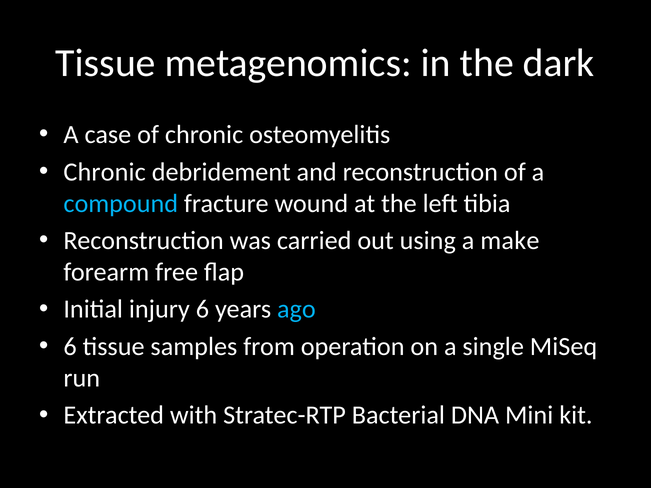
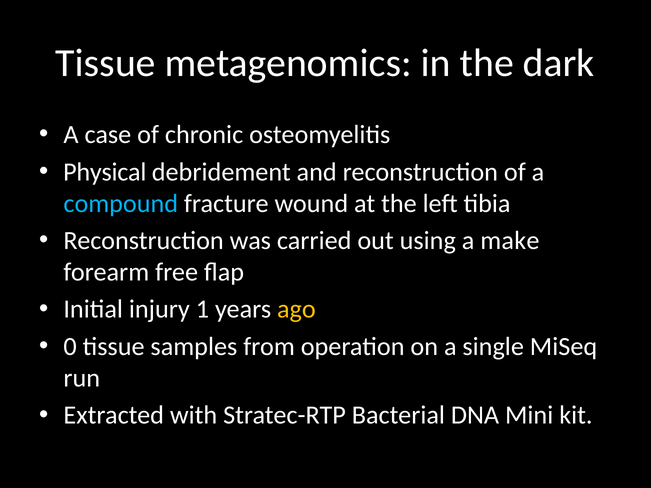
Chronic: Chronic -> Physical (105, 172)
injury 6: 6 -> 1 (202, 309)
ago colour: light blue -> yellow (296, 309)
6: 6 -> 0 (70, 347)
